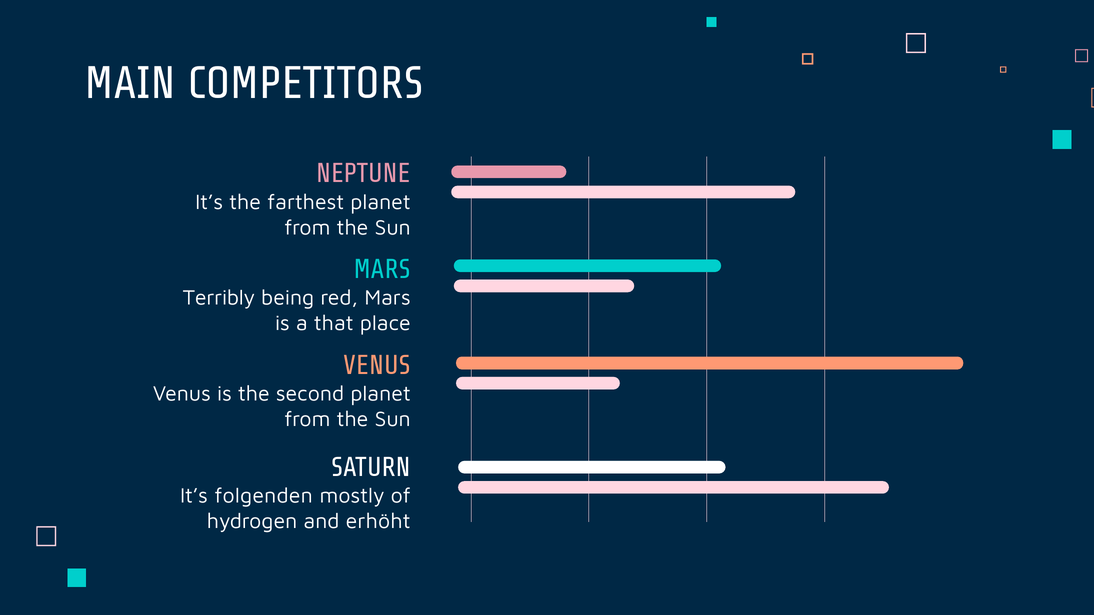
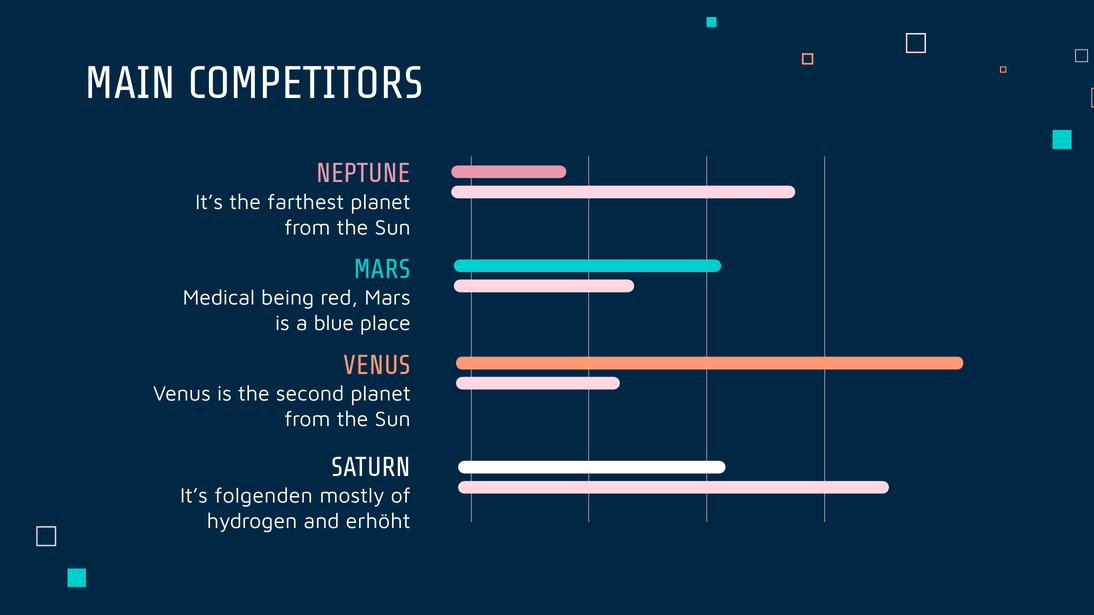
Terribly: Terribly -> Medical (219, 298)
that: that -> blue (334, 324)
